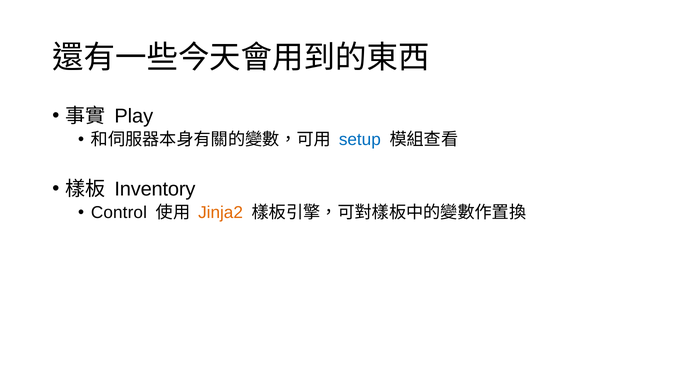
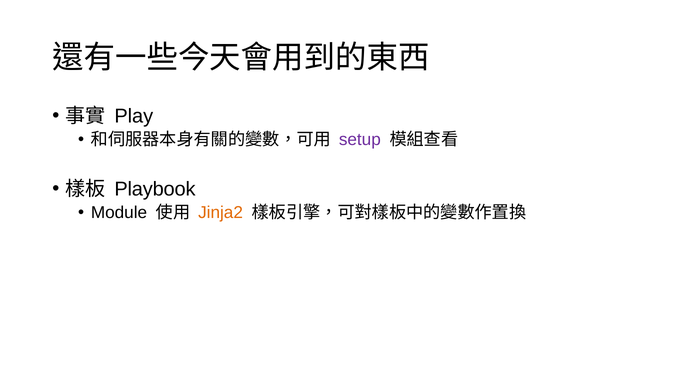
setup colour: blue -> purple (360, 140)
Inventory: Inventory -> Playbook (155, 189)
Control: Control -> Module (119, 213)
